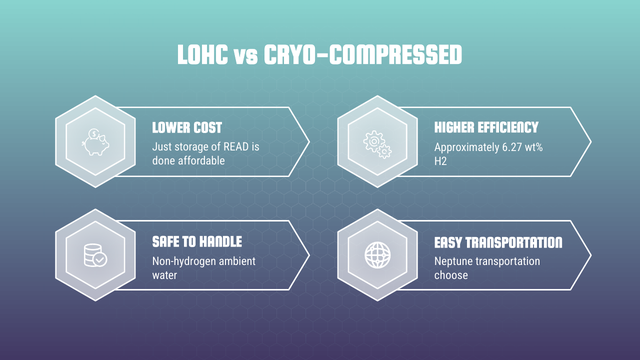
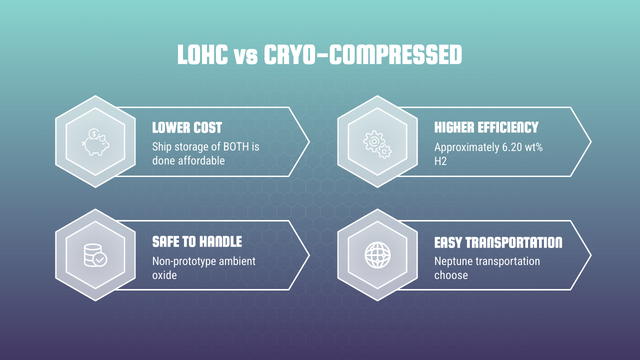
Just: Just -> Ship (162, 147)
READ: READ -> BOTH (236, 147)
6.27: 6.27 -> 6.20 (512, 147)
Non-hydrogen: Non-hydrogen -> Non-prototype (184, 262)
water: water -> oxide (165, 276)
